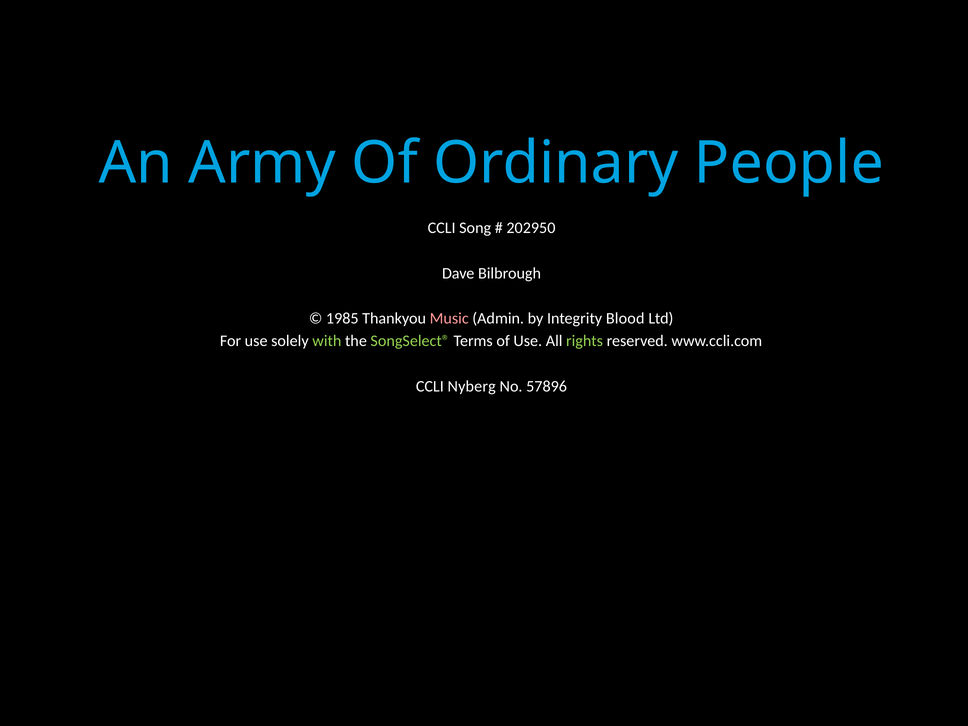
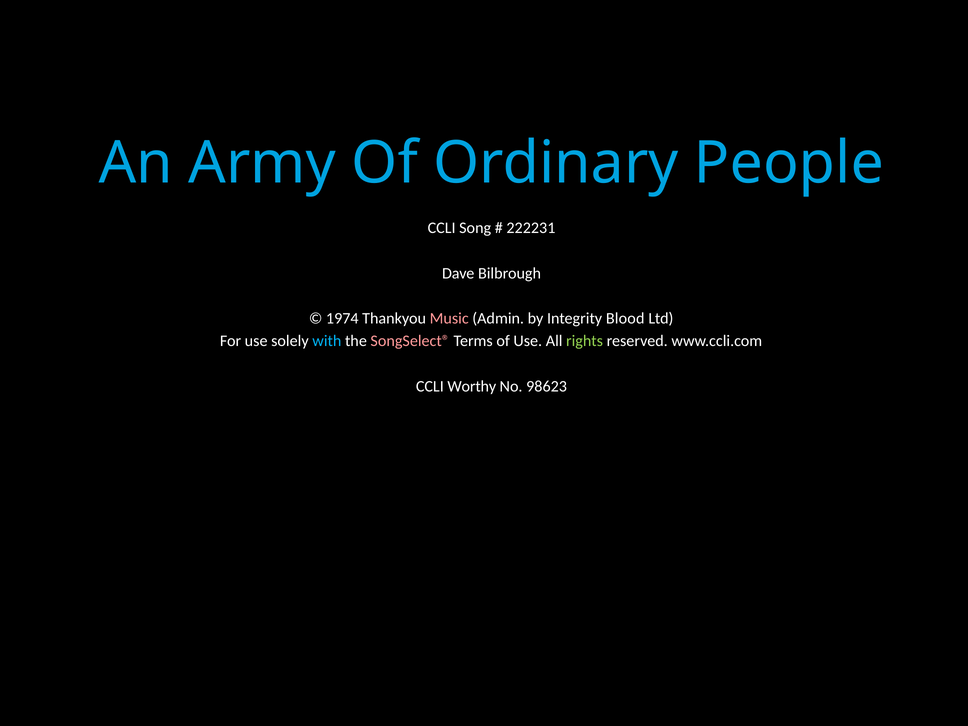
202950: 202950 -> 222231 (531, 228)
1985: 1985 -> 1974 (342, 319)
with colour: light green -> light blue (327, 341)
SongSelect® colour: light green -> pink (410, 341)
Nyberg: Nyberg -> Worthy (472, 386)
57896: 57896 -> 98623 (547, 386)
